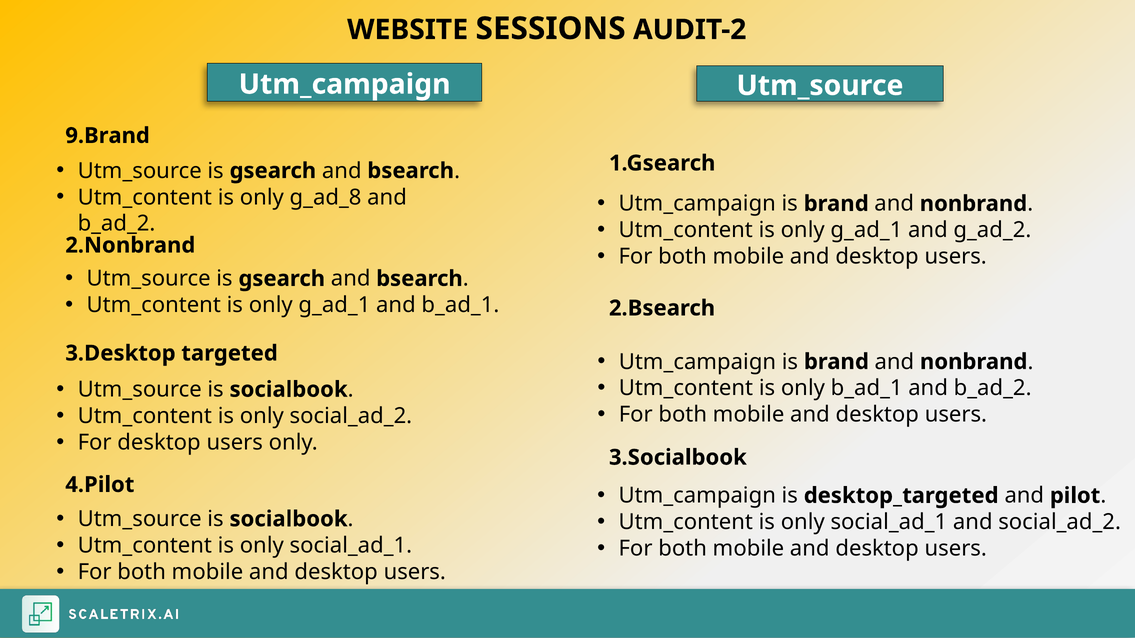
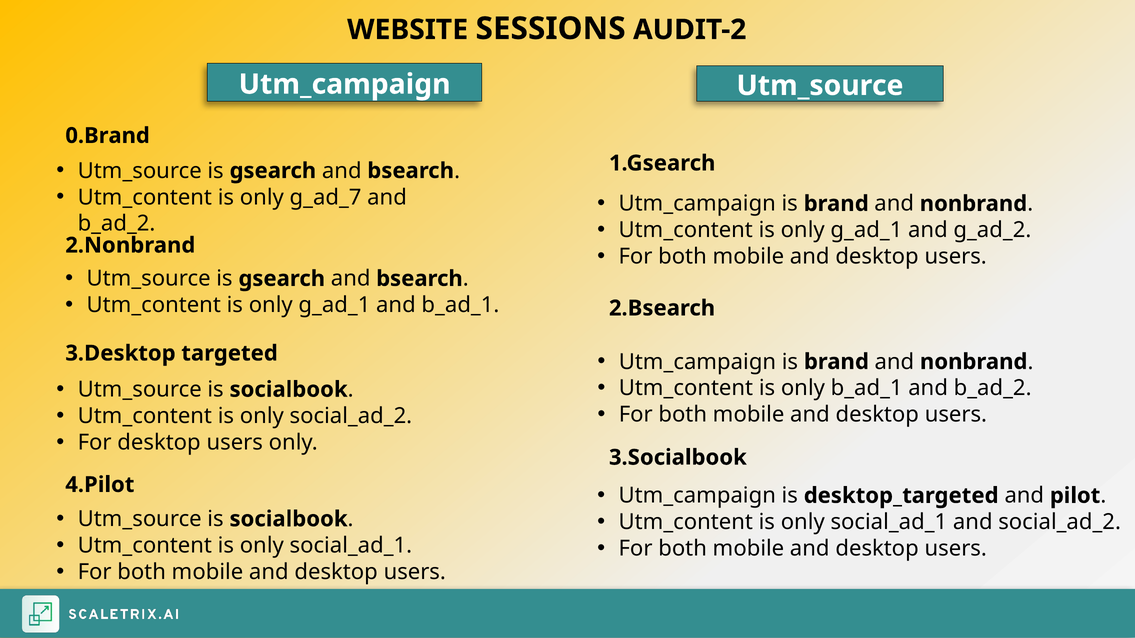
9.Brand: 9.Brand -> 0.Brand (108, 136)
g_ad_8: g_ad_8 -> g_ad_7 (326, 197)
